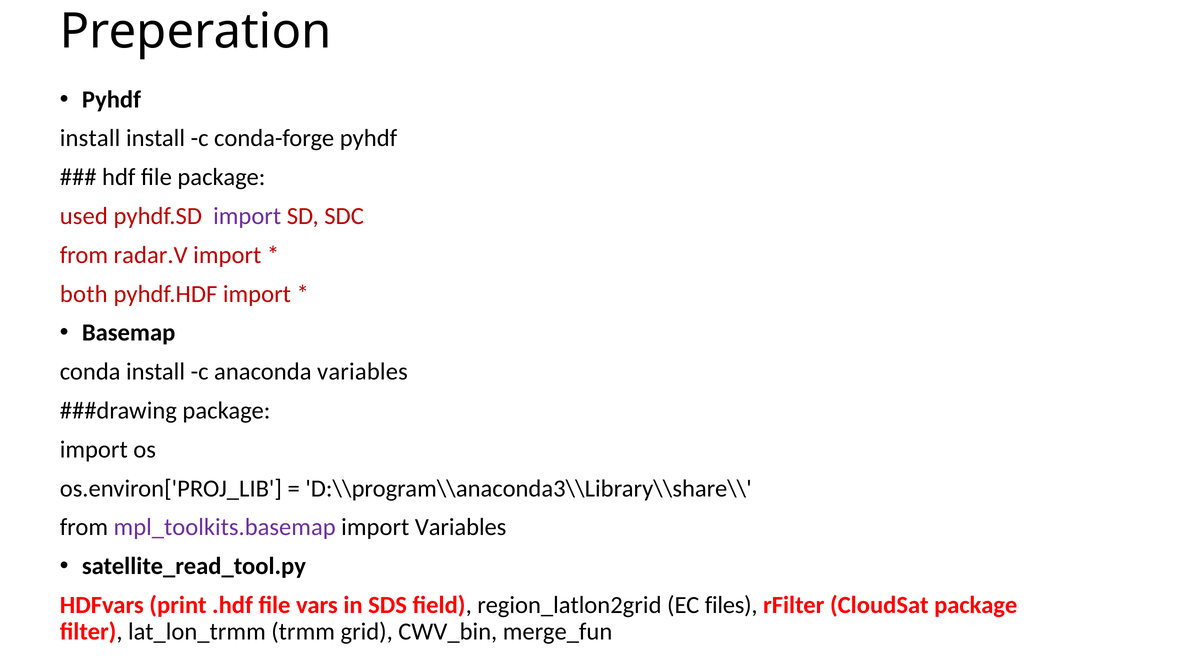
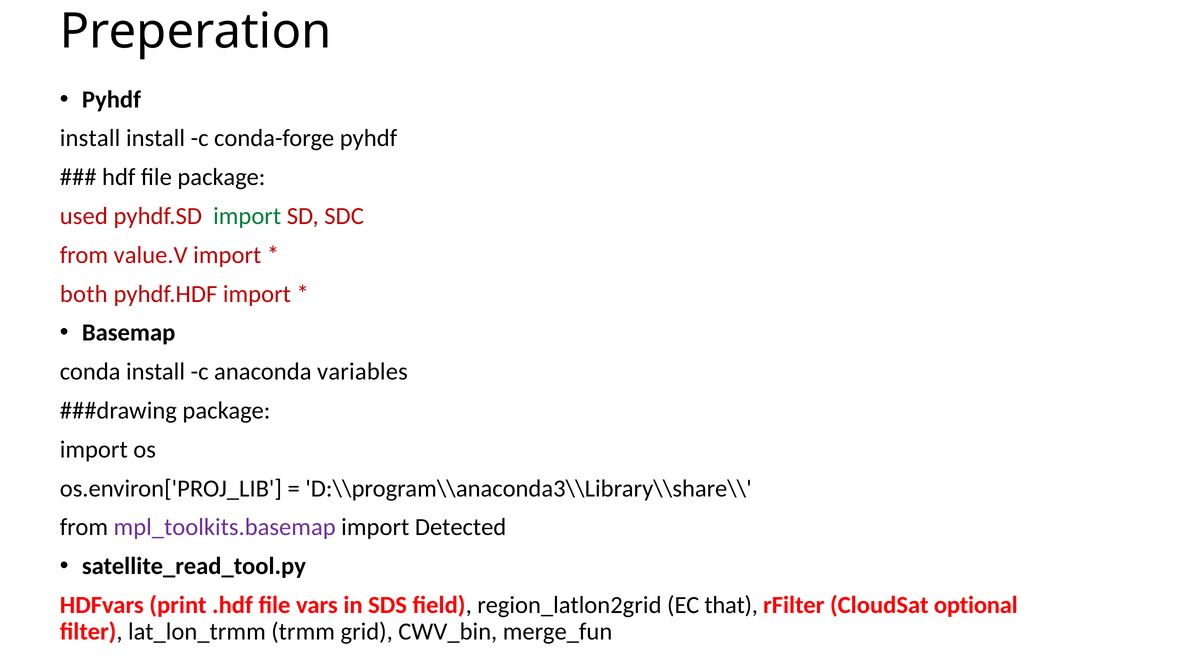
import colour: purple -> green (247, 216)
radar.V: radar.V -> value.V (151, 255)
import Variables: Variables -> Detected (461, 527)
files: files -> that (731, 605)
CloudSat package: package -> optional (976, 605)
